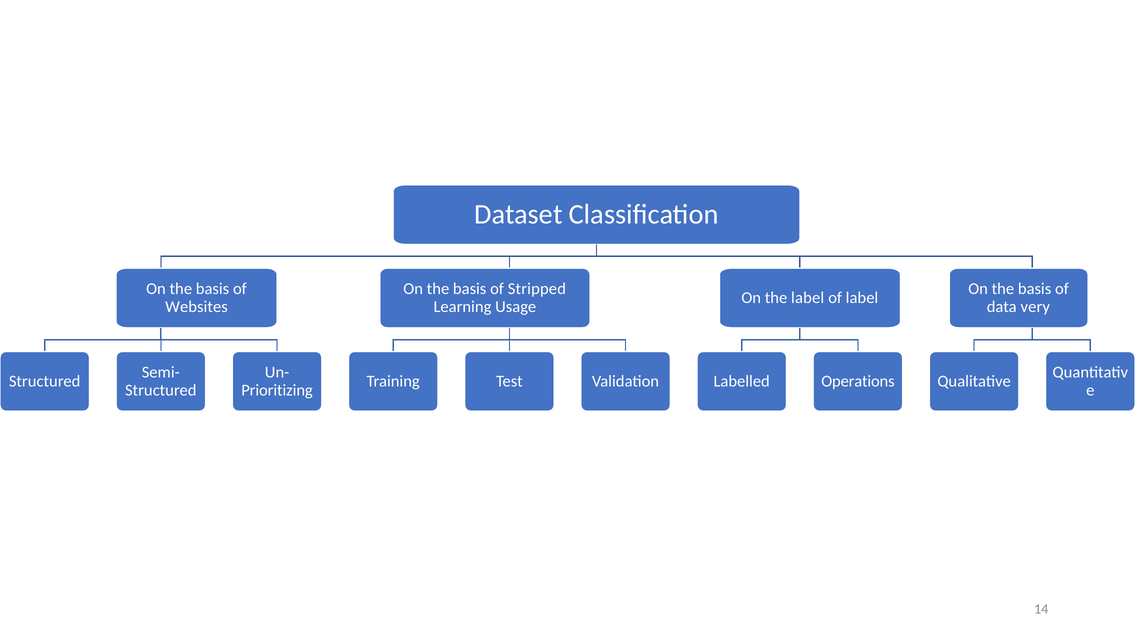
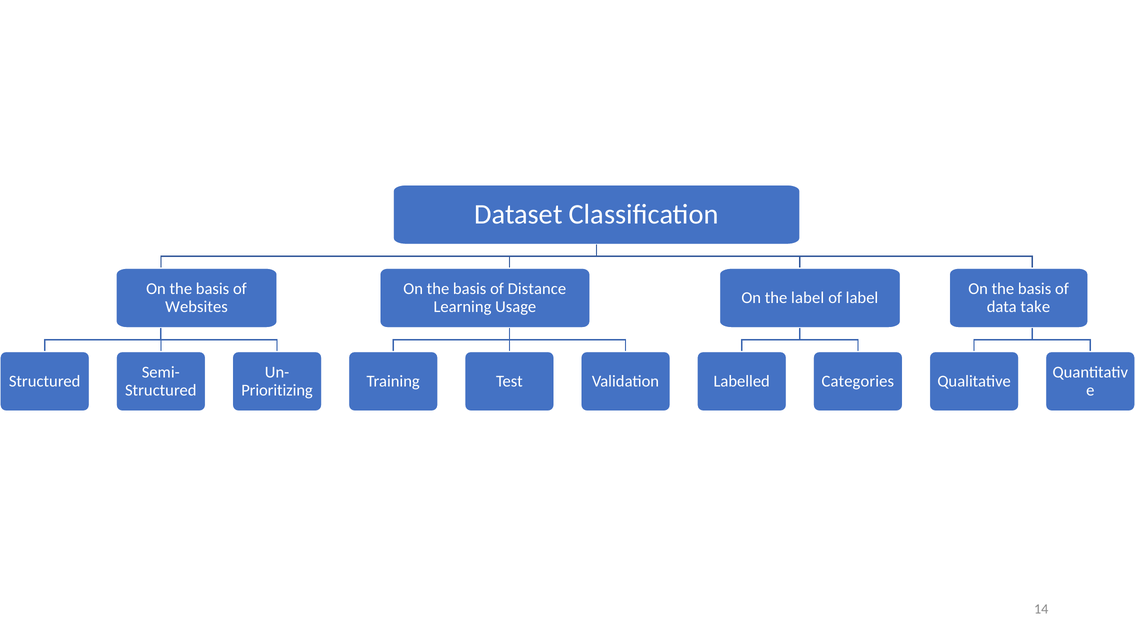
Stripped: Stripped -> Distance (537, 289)
very: very -> take (1035, 307)
Operations: Operations -> Categories (858, 381)
